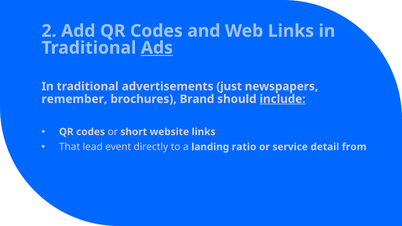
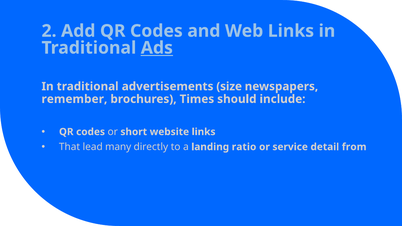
just: just -> size (229, 86)
Brand: Brand -> Times (197, 99)
include underline: present -> none (283, 99)
event: event -> many (118, 147)
